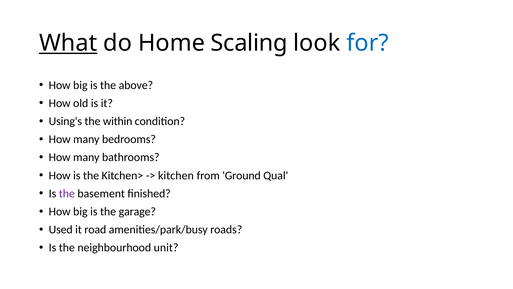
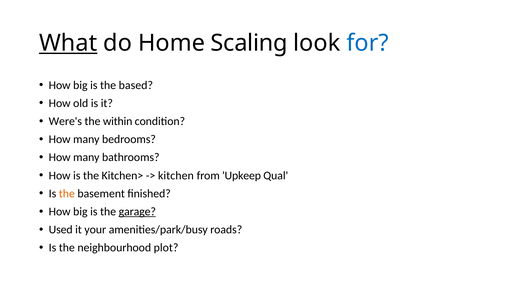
above: above -> based (136, 85)
Using's: Using's -> Were's (65, 121)
Ground: Ground -> Upkeep (242, 175)
the colour: purple -> orange (67, 193)
garage underline: none -> present (137, 211)
road: road -> your (95, 229)
unit: unit -> plot (166, 247)
